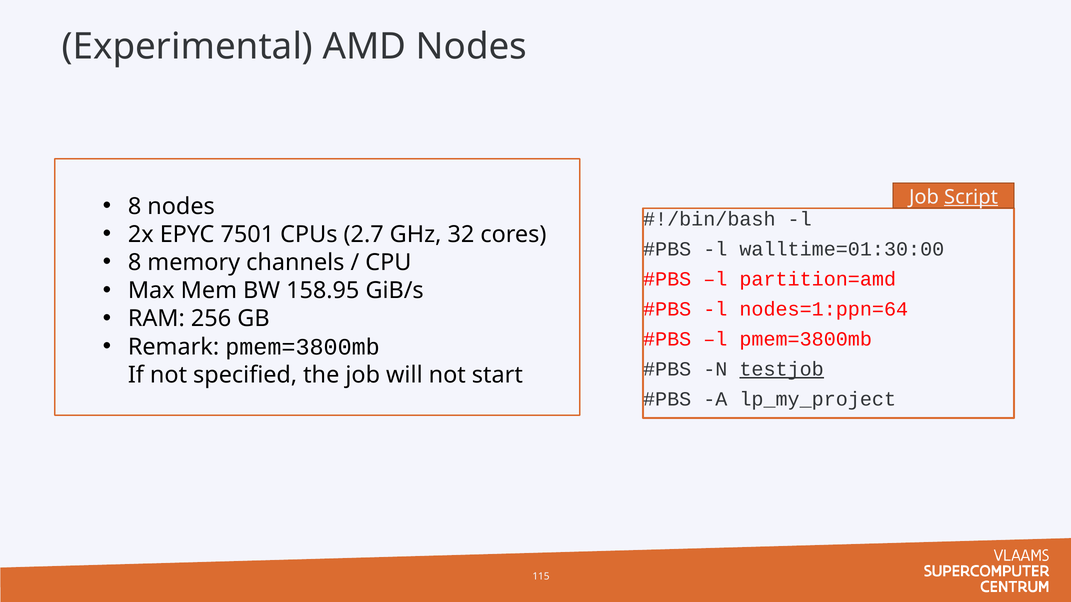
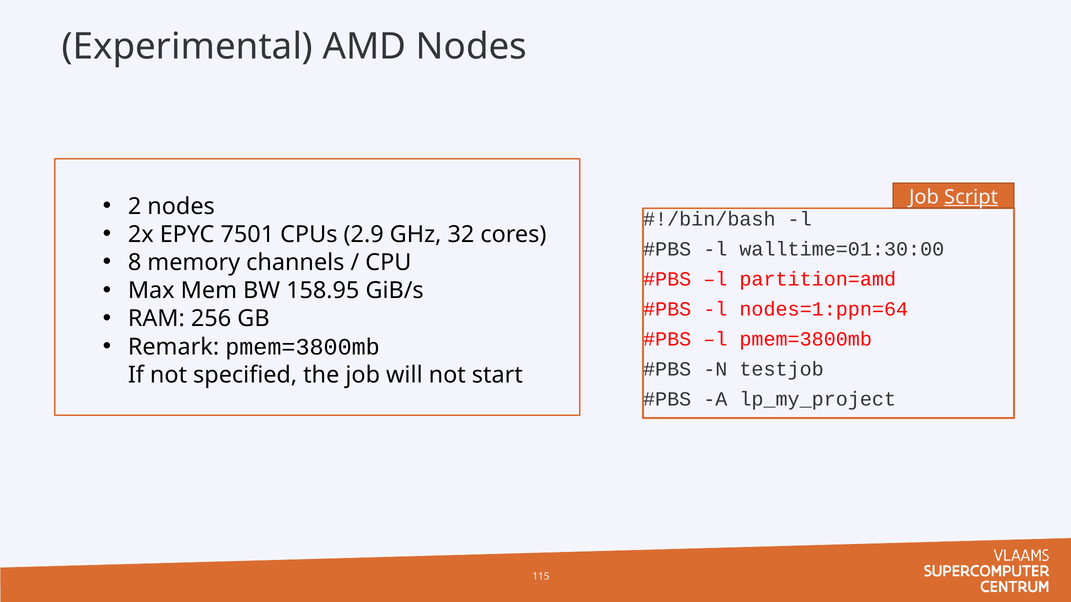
8: 8 -> 2 (135, 207)
2.7: 2.7 -> 2.9 (364, 235)
testjob underline: present -> none (782, 369)
